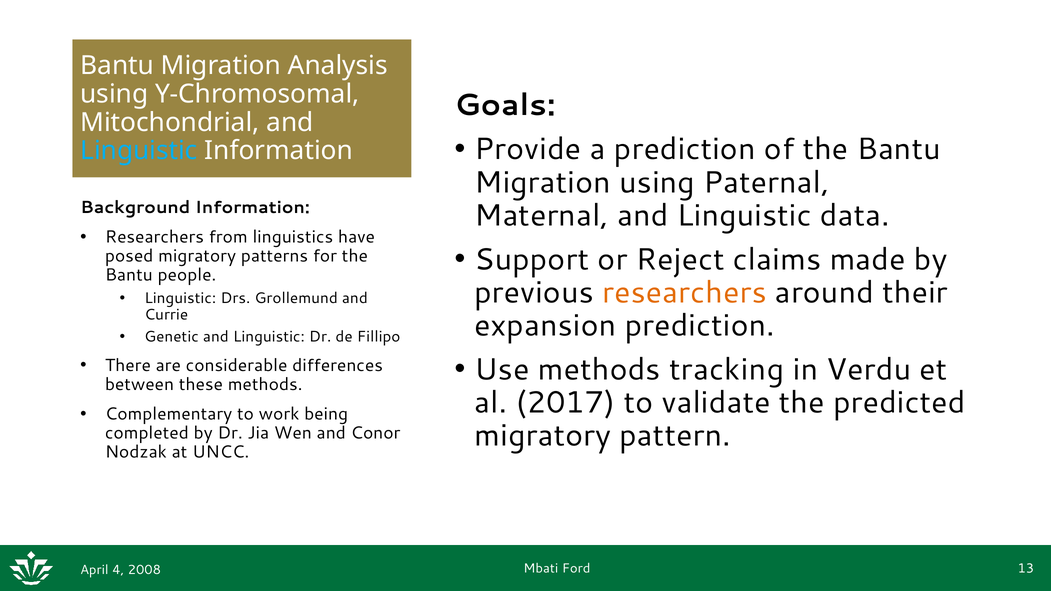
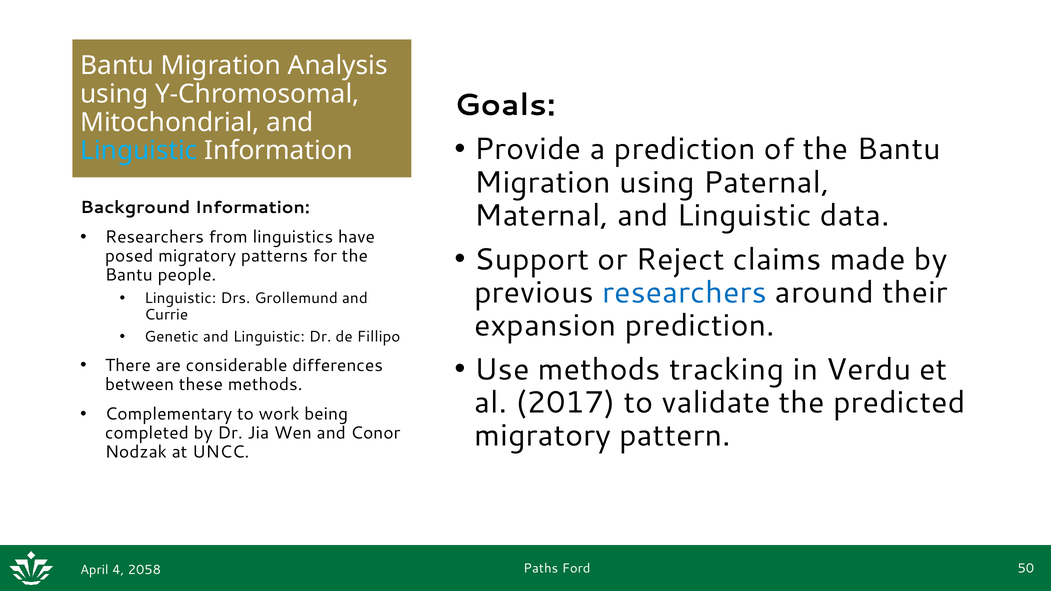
researchers colour: orange -> blue (684, 293)
Mbati: Mbati -> Paths (541, 569)
13: 13 -> 50 (1026, 568)
2008: 2008 -> 2058 (144, 570)
